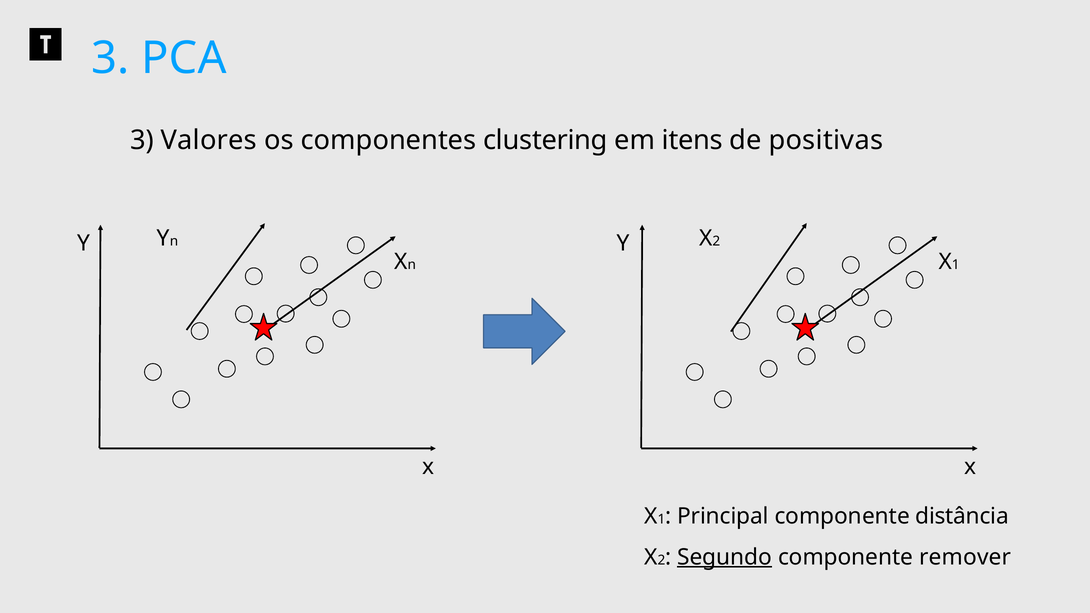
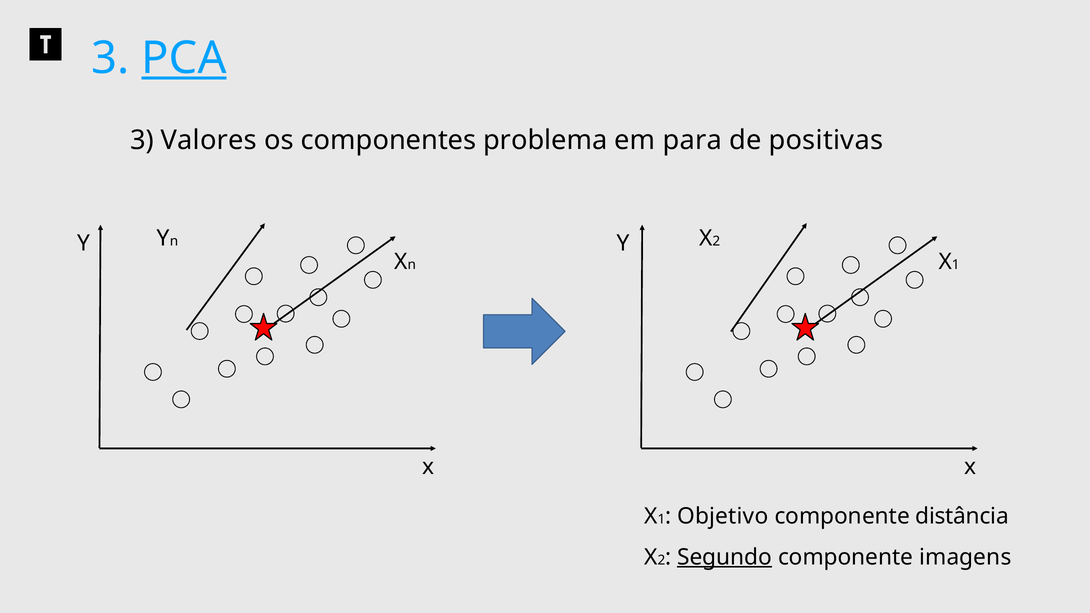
PCA underline: none -> present (184, 58)
clustering: clustering -> problema (545, 140)
itens: itens -> para (692, 140)
Principal: Principal -> Objetivo (723, 516)
remover: remover -> imagens (965, 557)
